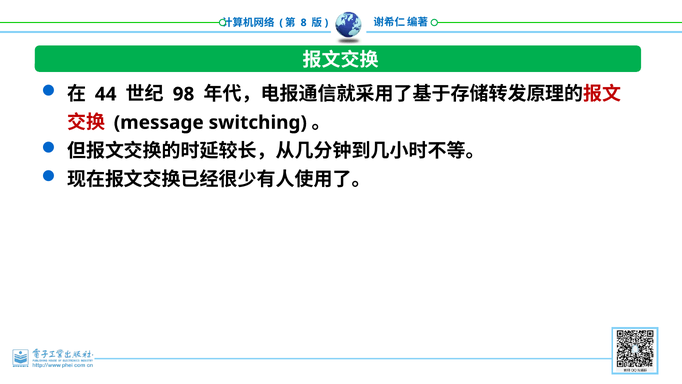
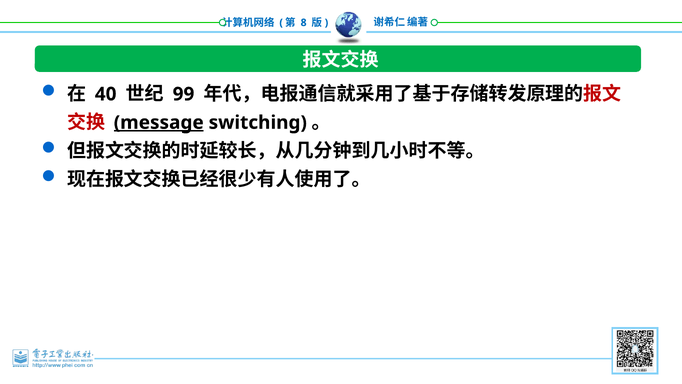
44: 44 -> 40 (106, 94)
98: 98 -> 99 (184, 94)
message underline: none -> present (159, 122)
